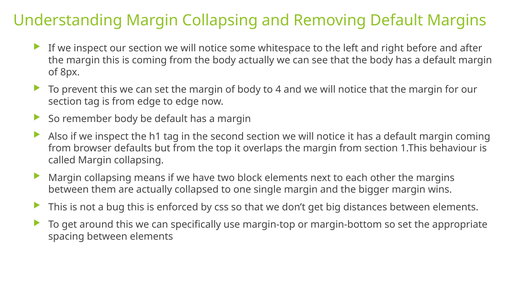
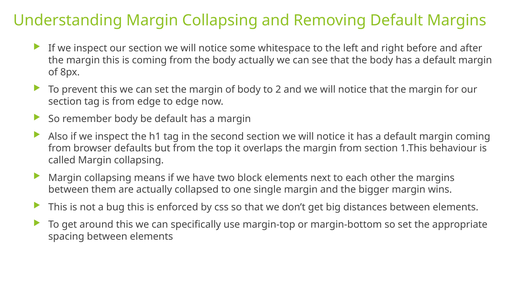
4: 4 -> 2 (278, 90)
